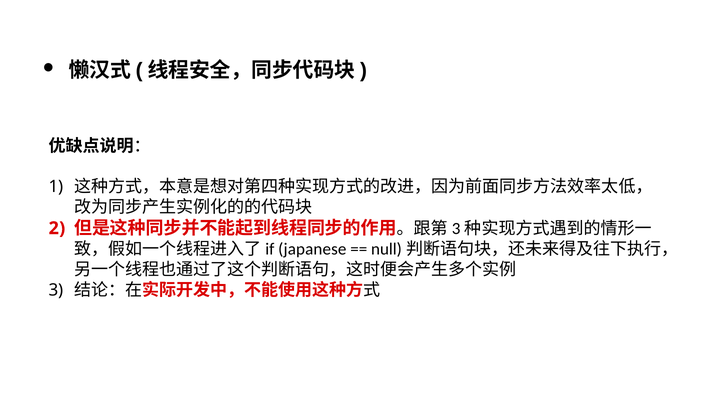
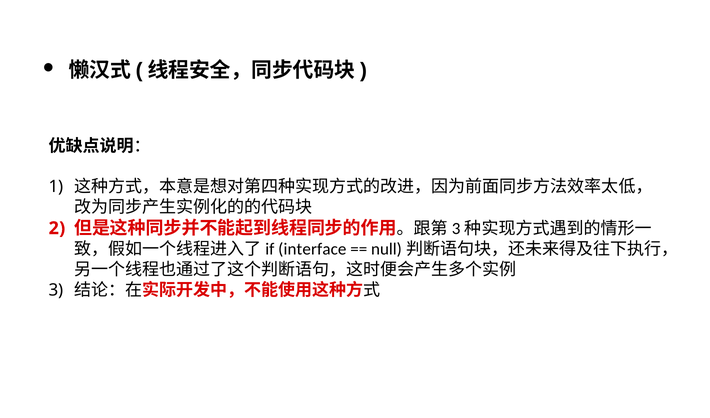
japanese: japanese -> interface (312, 249)
